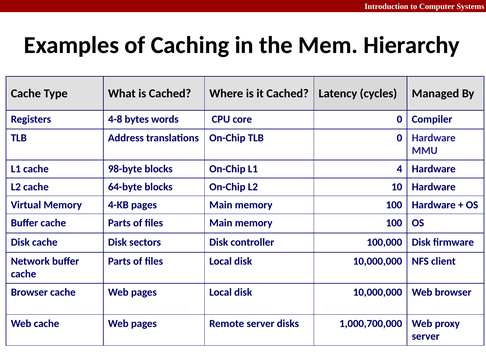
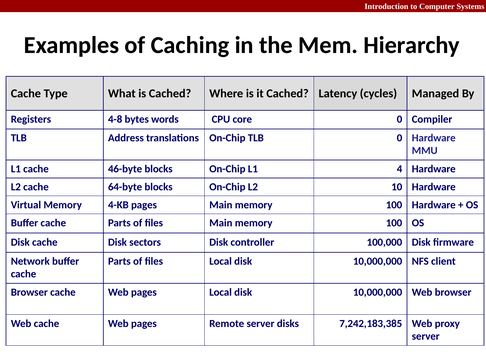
98-byte: 98-byte -> 46-byte (125, 169)
1,000,700,000: 1,000,700,000 -> 7,242,183,385 (371, 324)
